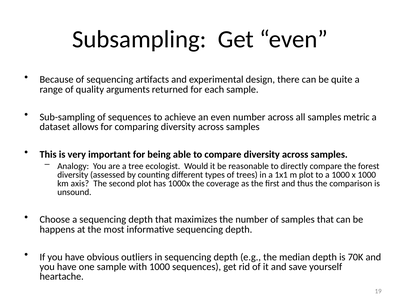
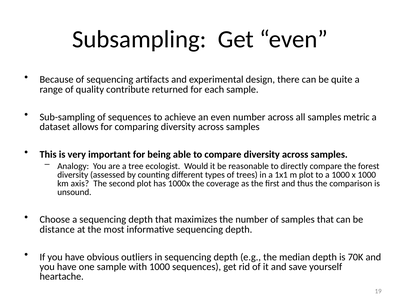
arguments: arguments -> contribute (128, 89)
happens: happens -> distance (57, 229)
